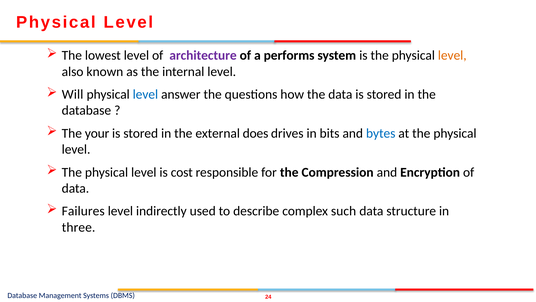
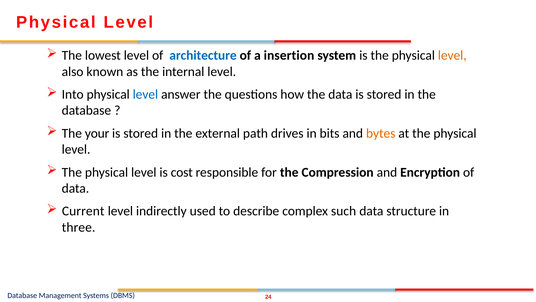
architecture colour: purple -> blue (203, 55)
performs: performs -> insertion (289, 55)
Will: Will -> Into (73, 94)
does: does -> path (255, 133)
bytes colour: blue -> orange (381, 133)
Failures: Failures -> Current (83, 211)
